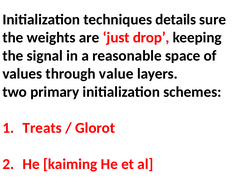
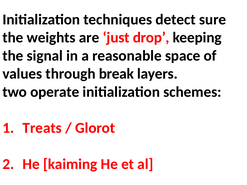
details: details -> detect (176, 20)
value: value -> break (116, 74)
primary: primary -> operate (55, 92)
